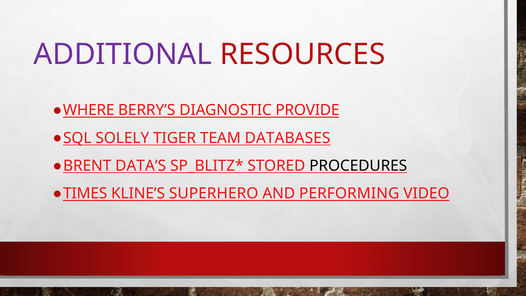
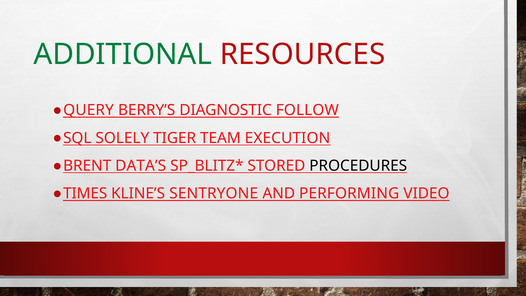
ADDITIONAL colour: purple -> green (123, 54)
WHERE: WHERE -> QUERY (89, 110)
PROVIDE: PROVIDE -> FOLLOW (307, 110)
DATABASES: DATABASES -> EXECUTION (288, 138)
SUPERHERO: SUPERHERO -> SENTRYONE (214, 193)
